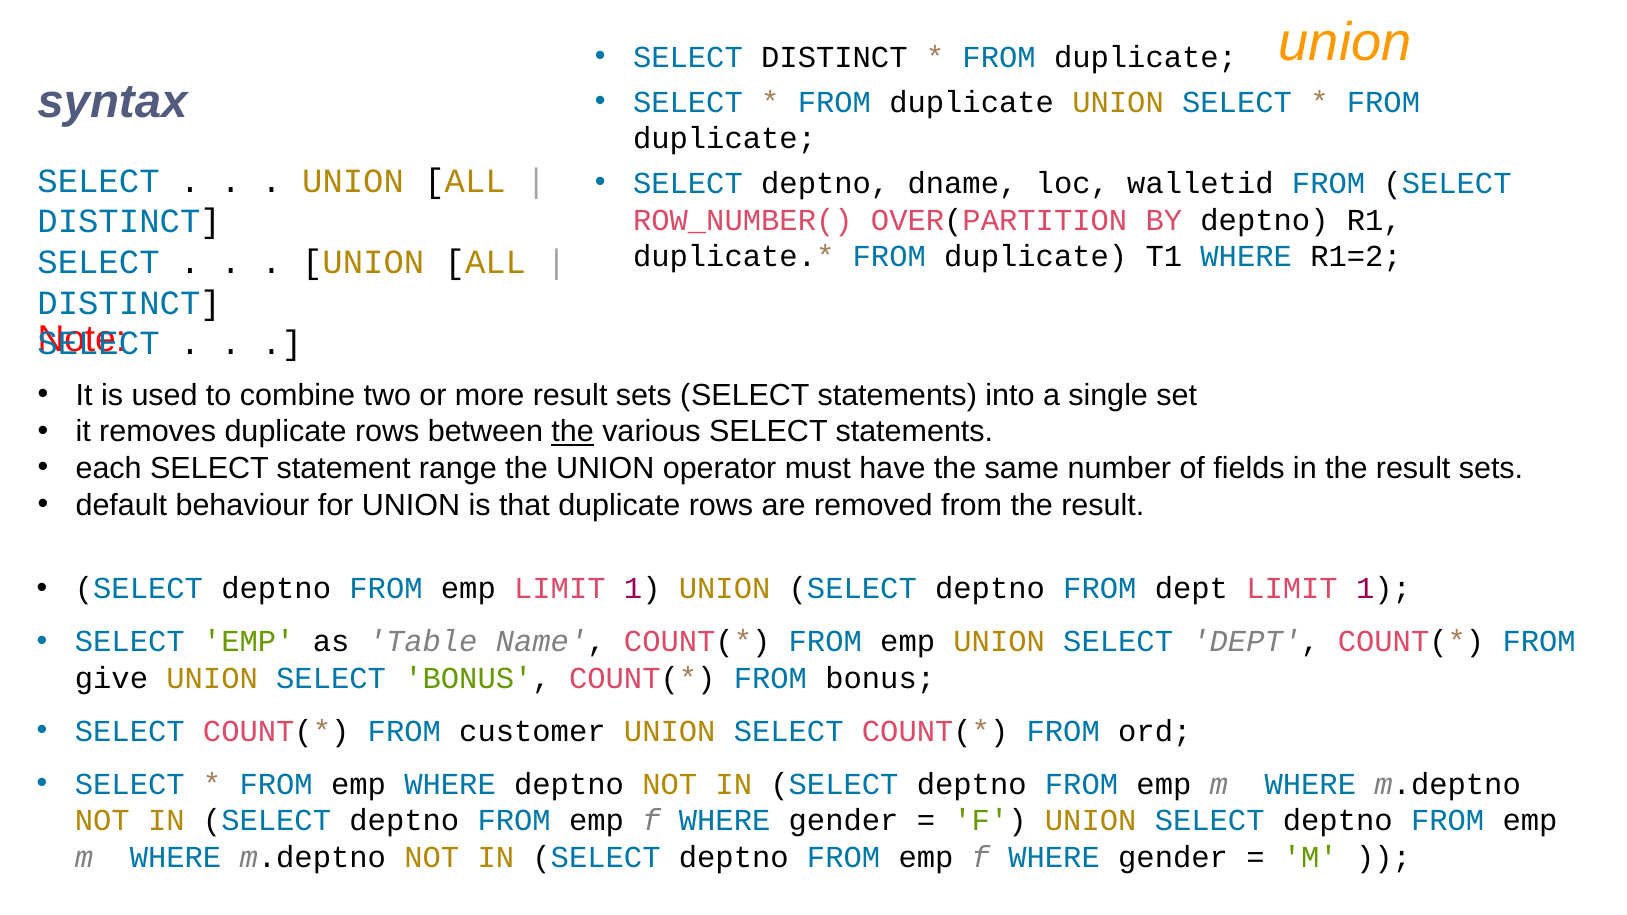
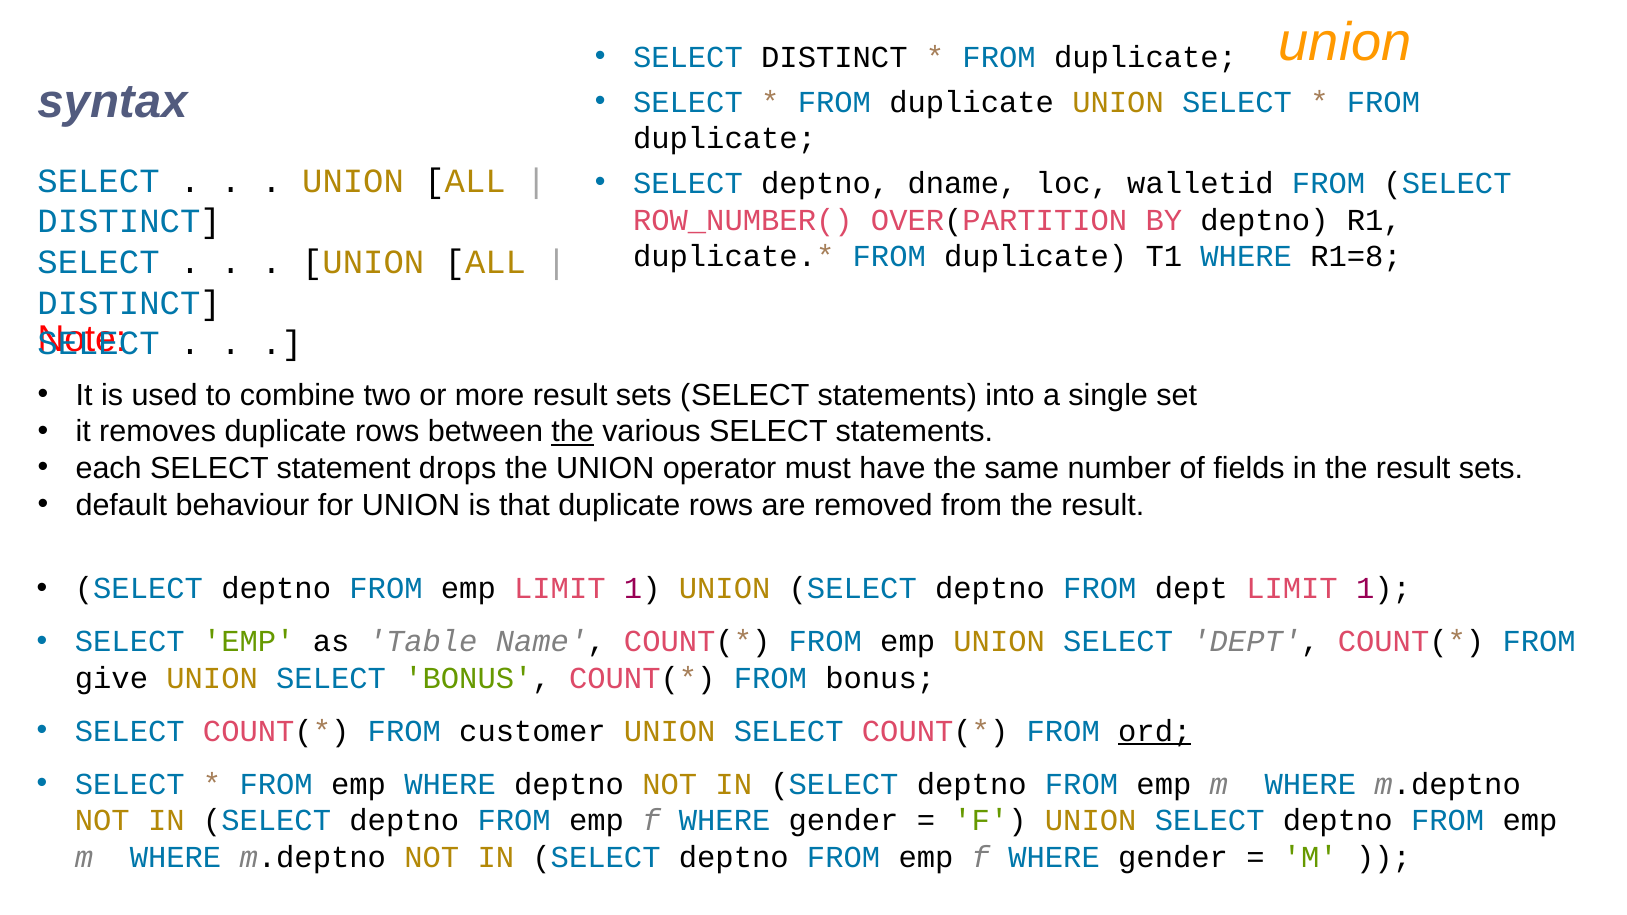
R1=2: R1=2 -> R1=8 (1356, 257)
range: range -> drops (458, 469)
ord underline: none -> present (1155, 731)
